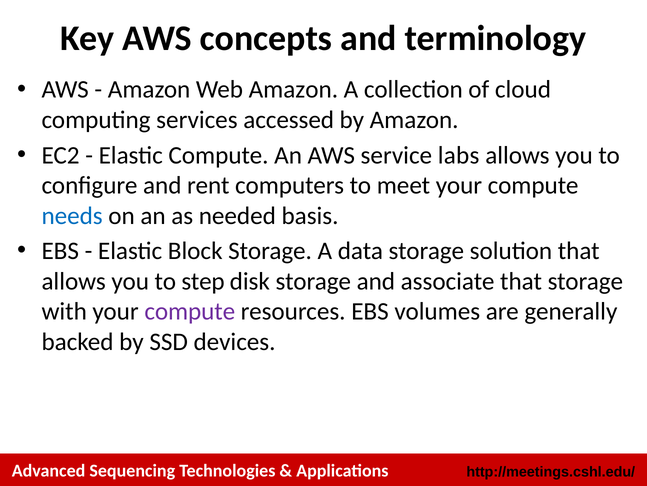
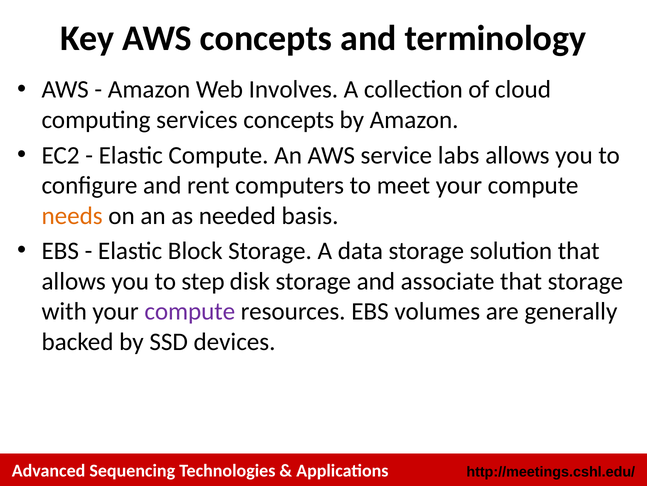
Web Amazon: Amazon -> Involves (293, 89)
services accessed: accessed -> concepts (289, 120)
needs colour: blue -> orange (72, 215)
